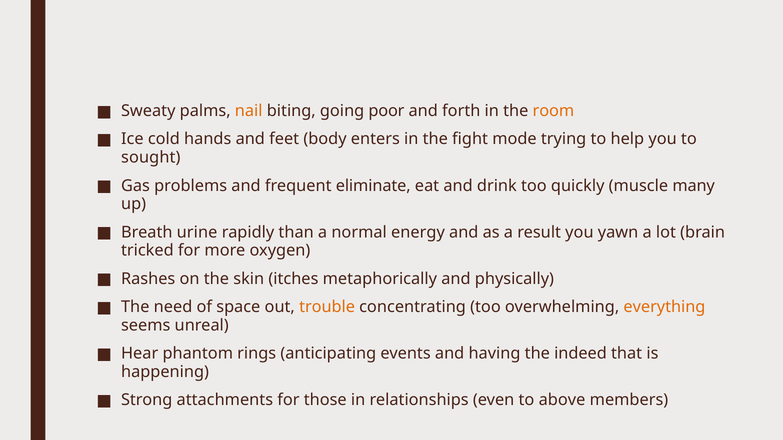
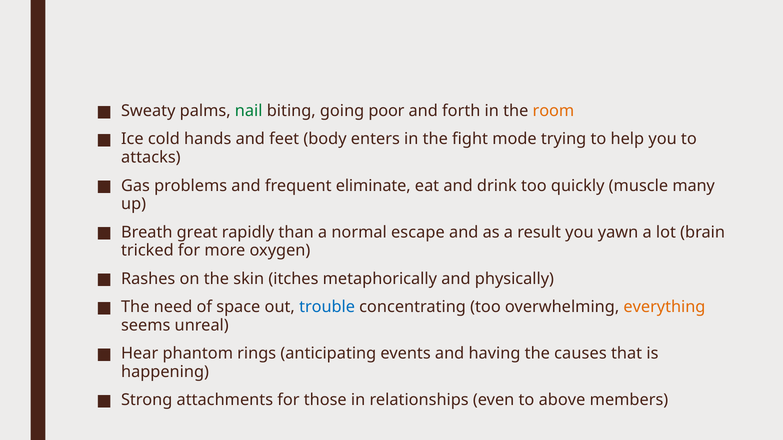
nail colour: orange -> green (249, 111)
sought: sought -> attacks (151, 158)
urine: urine -> great (197, 232)
energy: energy -> escape (418, 232)
trouble colour: orange -> blue (327, 307)
indeed: indeed -> causes (580, 354)
